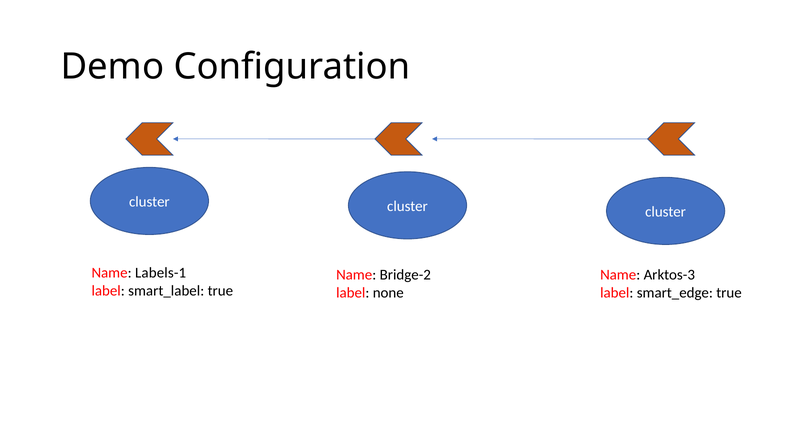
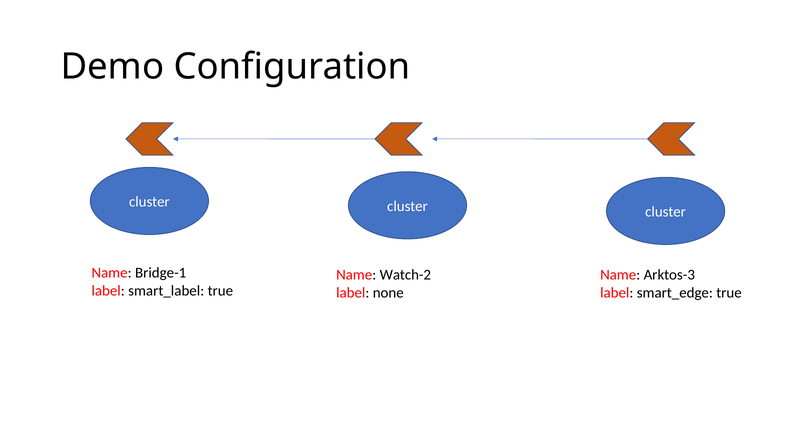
Labels-1: Labels-1 -> Bridge-1 (161, 273)
Bridge-2: Bridge-2 -> Watch-2 (405, 275)
